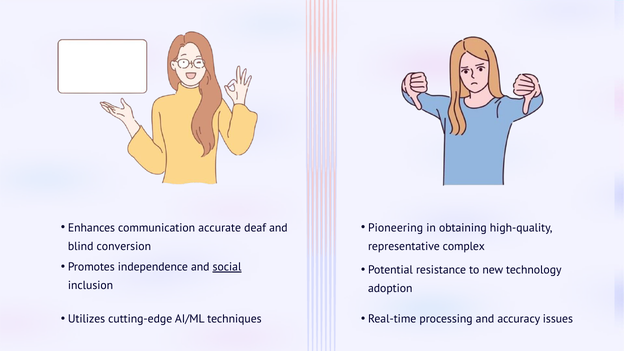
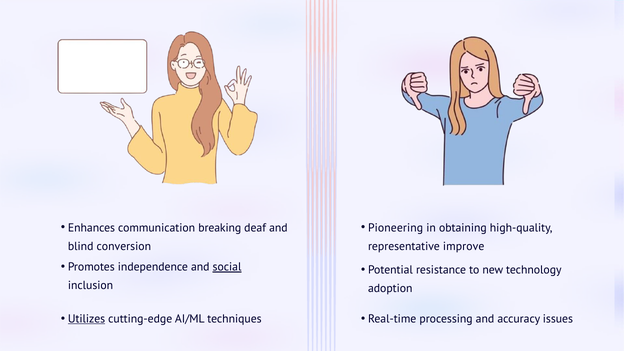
accurate: accurate -> breaking (220, 228)
complex: complex -> improve (464, 246)
Utilizes underline: none -> present (87, 319)
